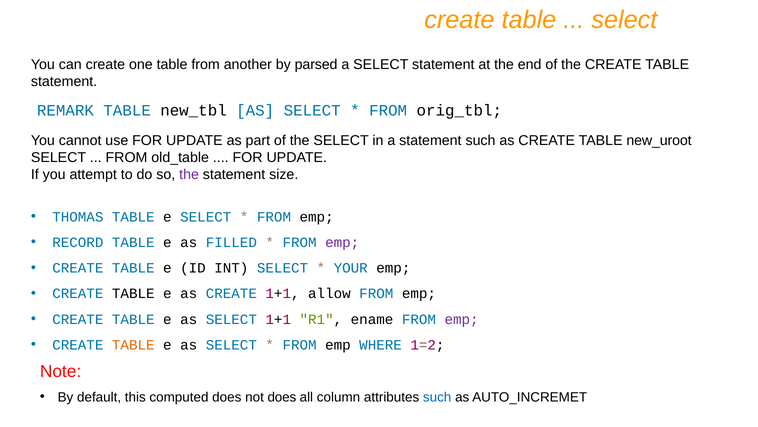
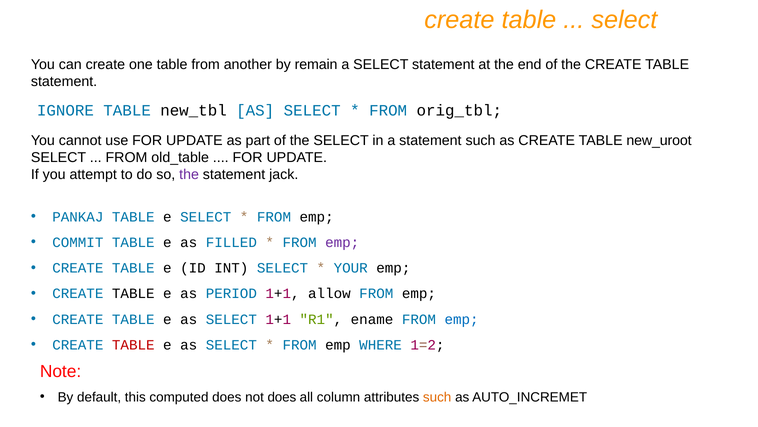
parsed: parsed -> remain (316, 64)
REMARK: REMARK -> IGNORE (65, 111)
size: size -> jack (284, 175)
THOMAS: THOMAS -> PANKAJ (78, 217)
RECORD: RECORD -> COMMIT (78, 242)
e as CREATE: CREATE -> PERIOD (231, 293)
emp colour: purple -> blue (462, 319)
TABLE colour: orange -> red (133, 344)
such colour: blue -> orange (437, 397)
